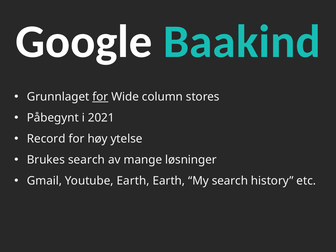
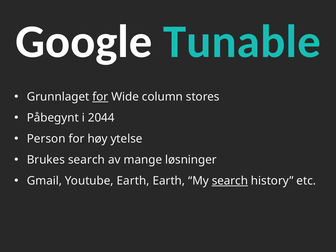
Baakind: Baakind -> Tunable (242, 42)
2021: 2021 -> 2044 (101, 118)
Record: Record -> Person (46, 139)
search underline: none -> present (230, 181)
